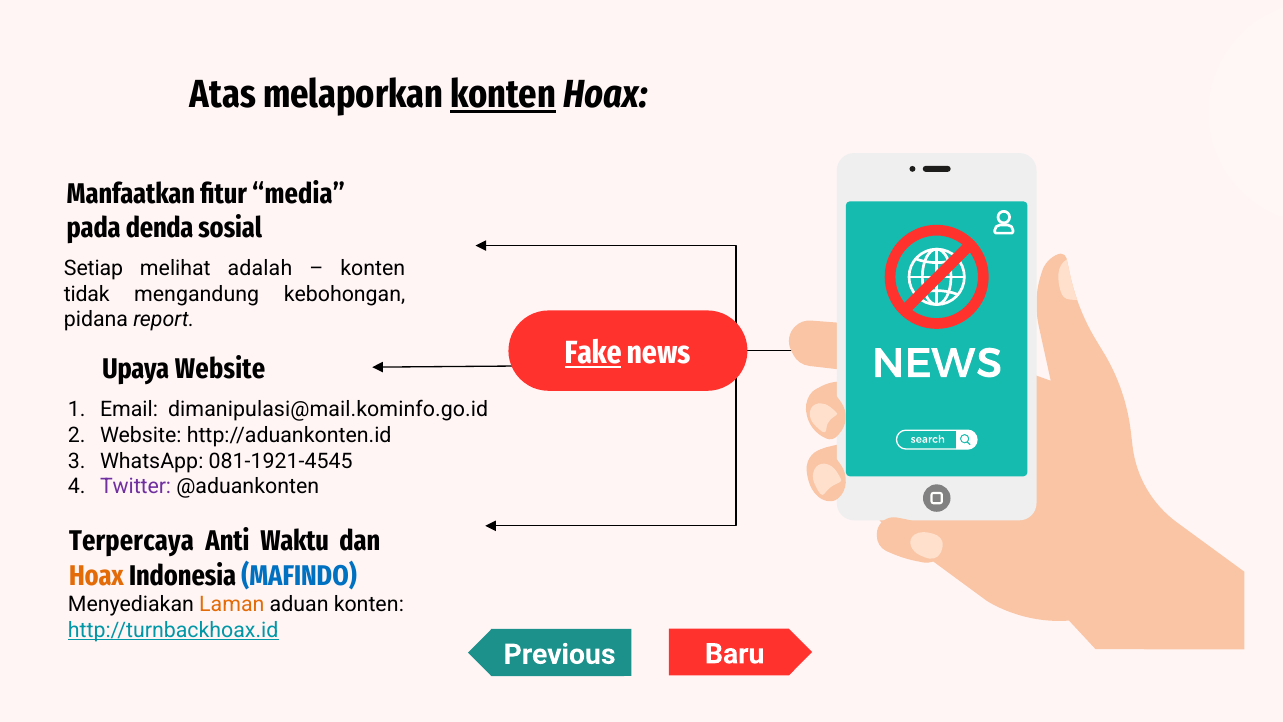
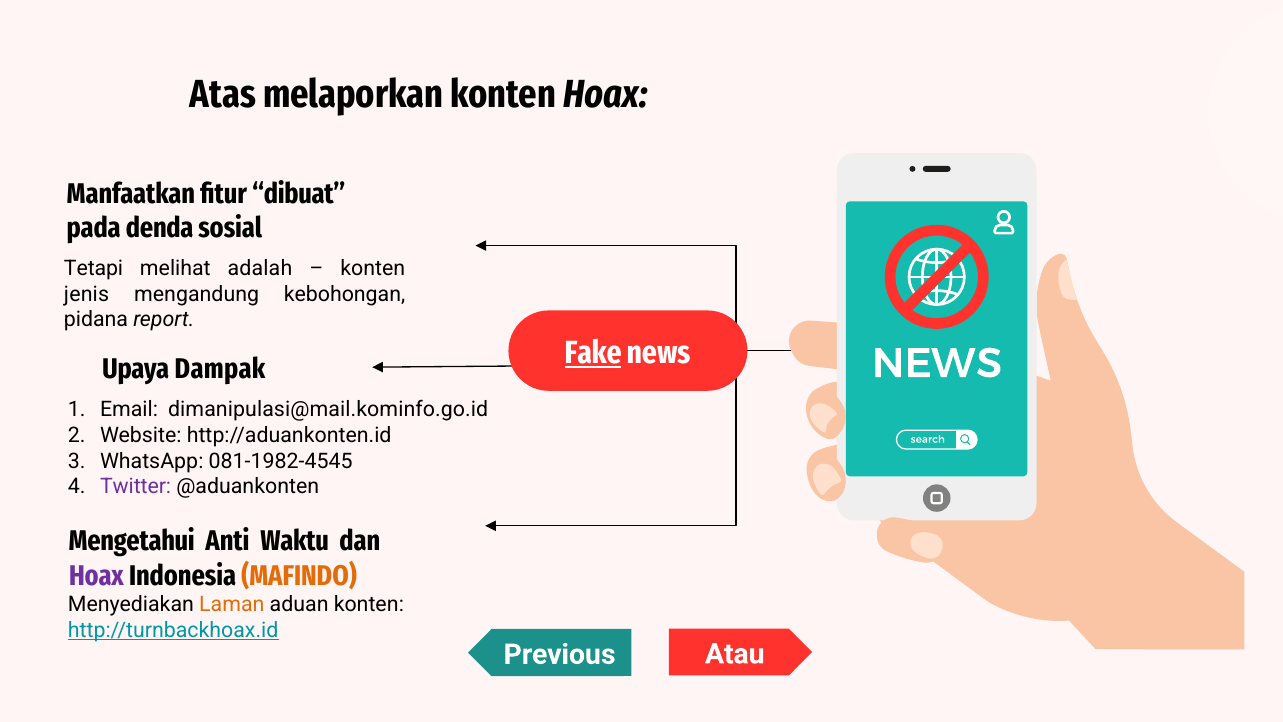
konten underline: present -> none (503, 95)
media: media -> dibuat (299, 194)
Setiap: Setiap -> Tetapi (94, 268)
tidak: tidak -> jenis (87, 294)
Upaya Website: Website -> Dampak (220, 369)
081-1921-4545: 081-1921-4545 -> 081-1982-4545 (281, 461)
Terpercaya: Terpercaya -> Mengetahui (132, 541)
Hoax colour: orange -> purple (96, 575)
MAFINDO colour: blue -> orange (299, 575)
Baru: Baru -> Atau (735, 654)
